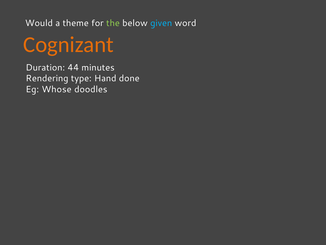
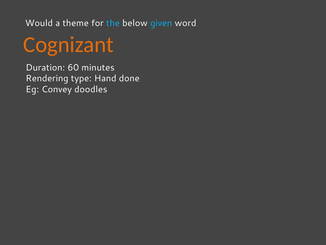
the colour: light green -> light blue (113, 23)
44: 44 -> 60 (73, 67)
Whose: Whose -> Convey (57, 89)
